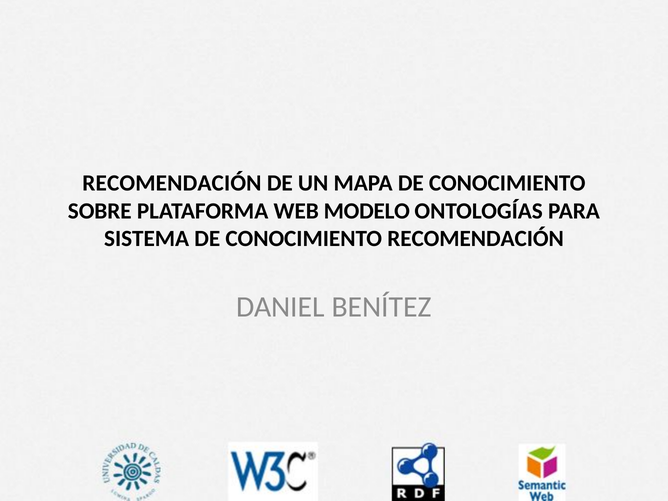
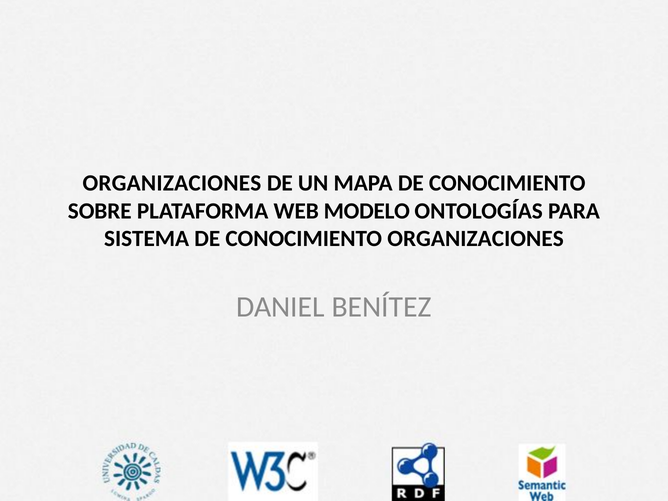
RECOMENDACIÓN: RECOMENDACIÓN -> ORGANIZACIONES (172, 183)
CONOCIMIENTO RECOMENDACIÓN: RECOMENDACIÓN -> ORGANIZACIONES (475, 239)
